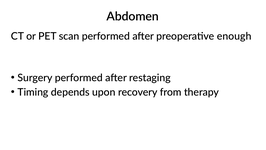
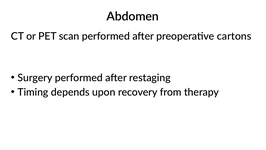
enough: enough -> cartons (234, 36)
